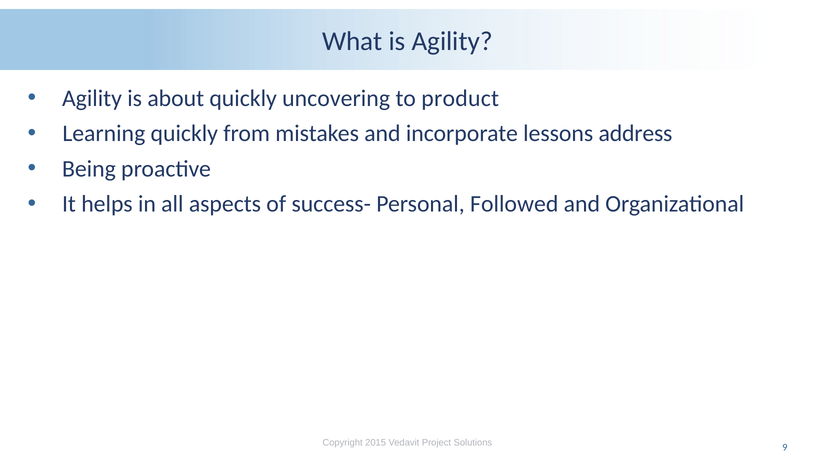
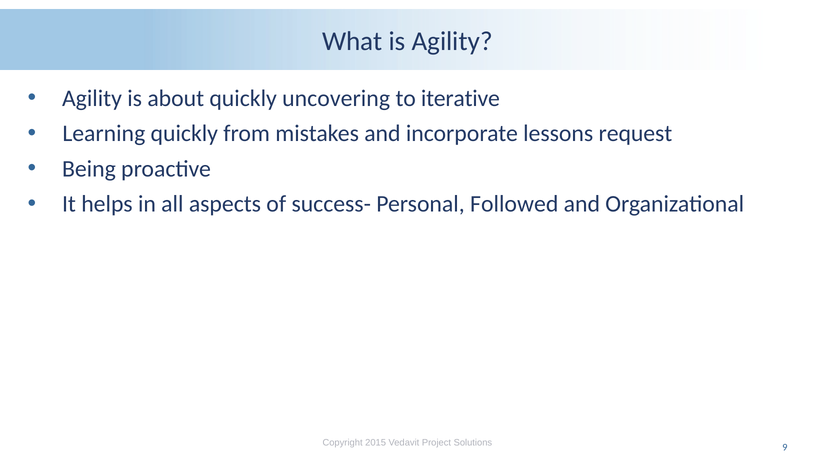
product: product -> iterative (460, 98)
address: address -> request (635, 134)
